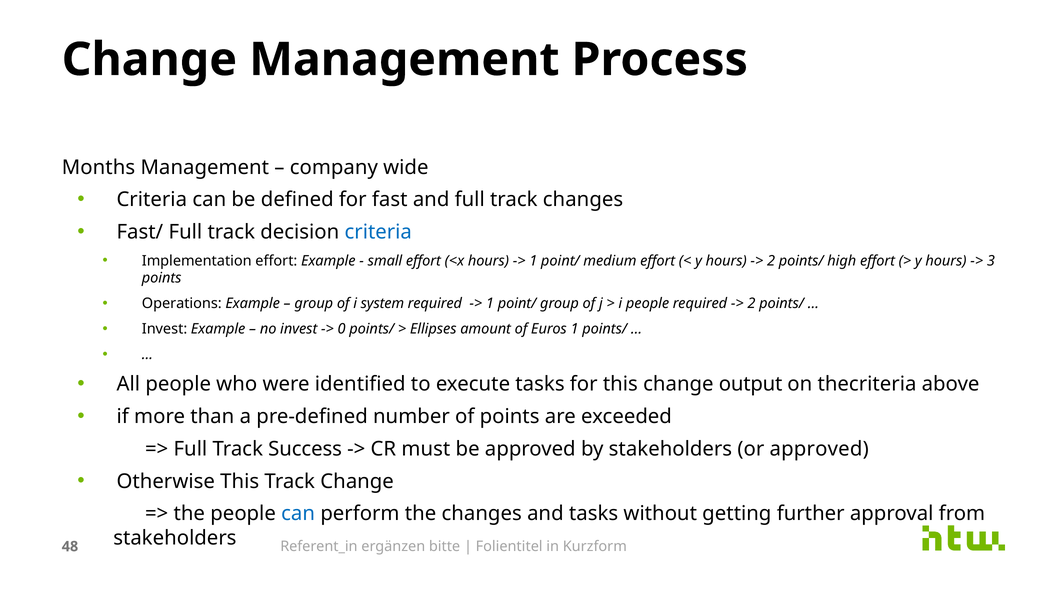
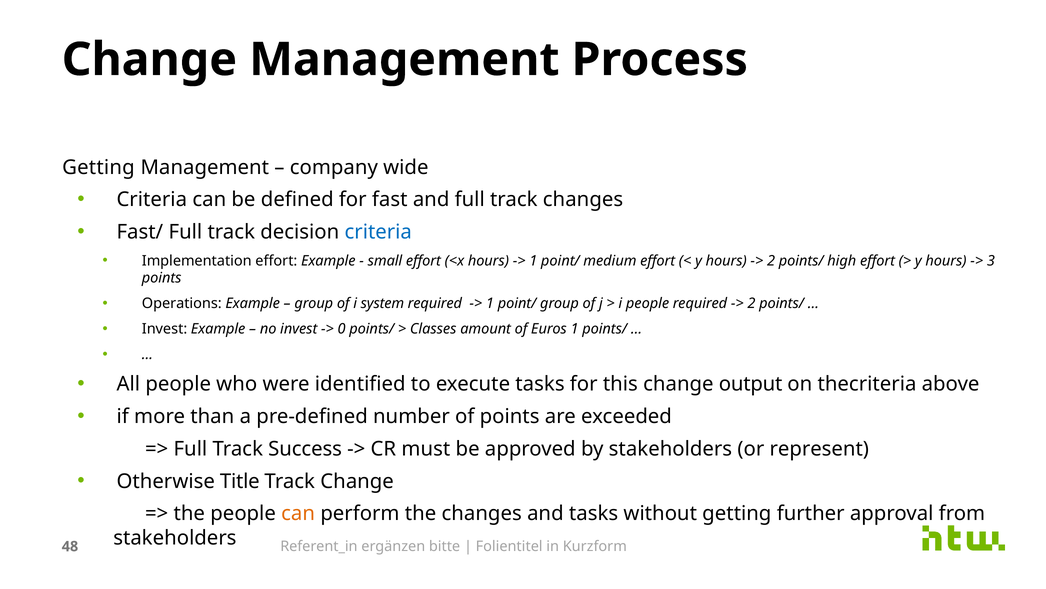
Months: Months -> Getting (98, 167)
Ellipses: Ellipses -> Classes (433, 329)
or approved: approved -> represent (819, 448)
Otherwise This: This -> Title (240, 481)
can colour: blue -> orange (298, 513)
